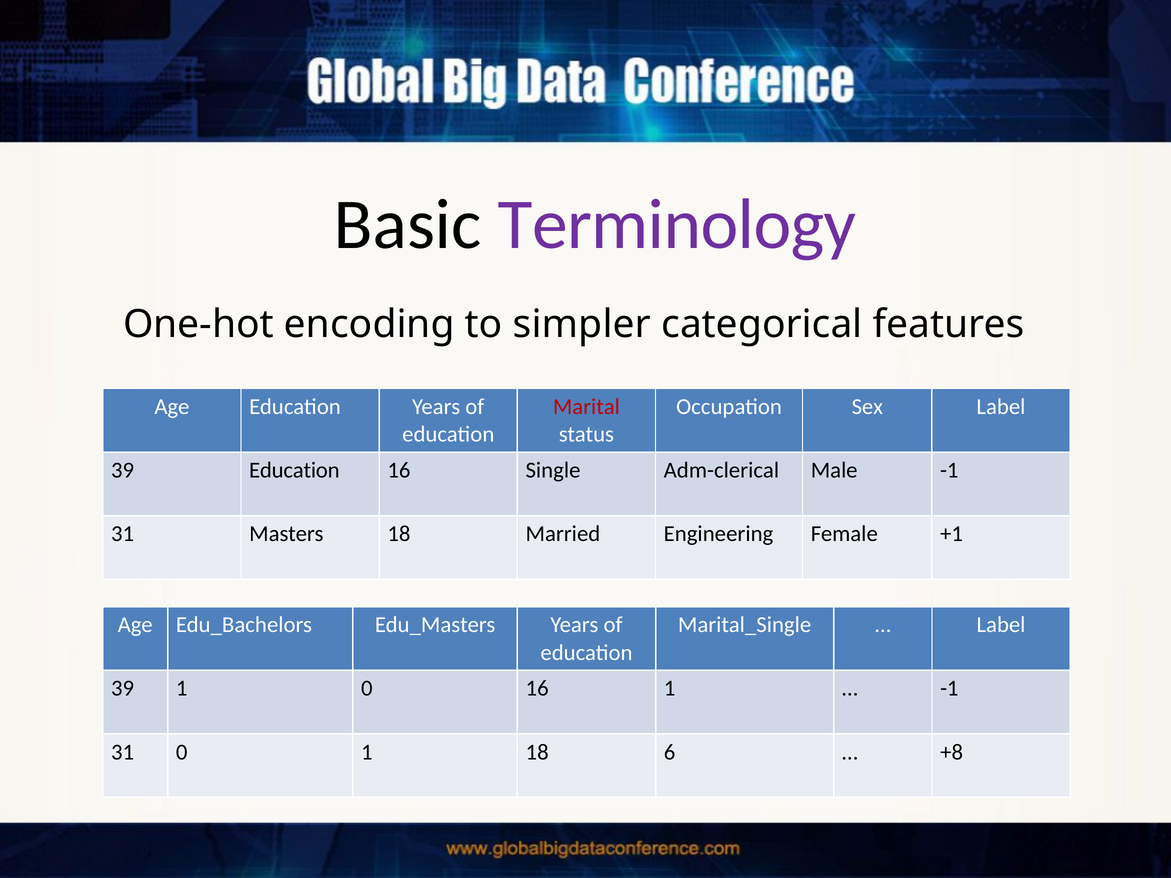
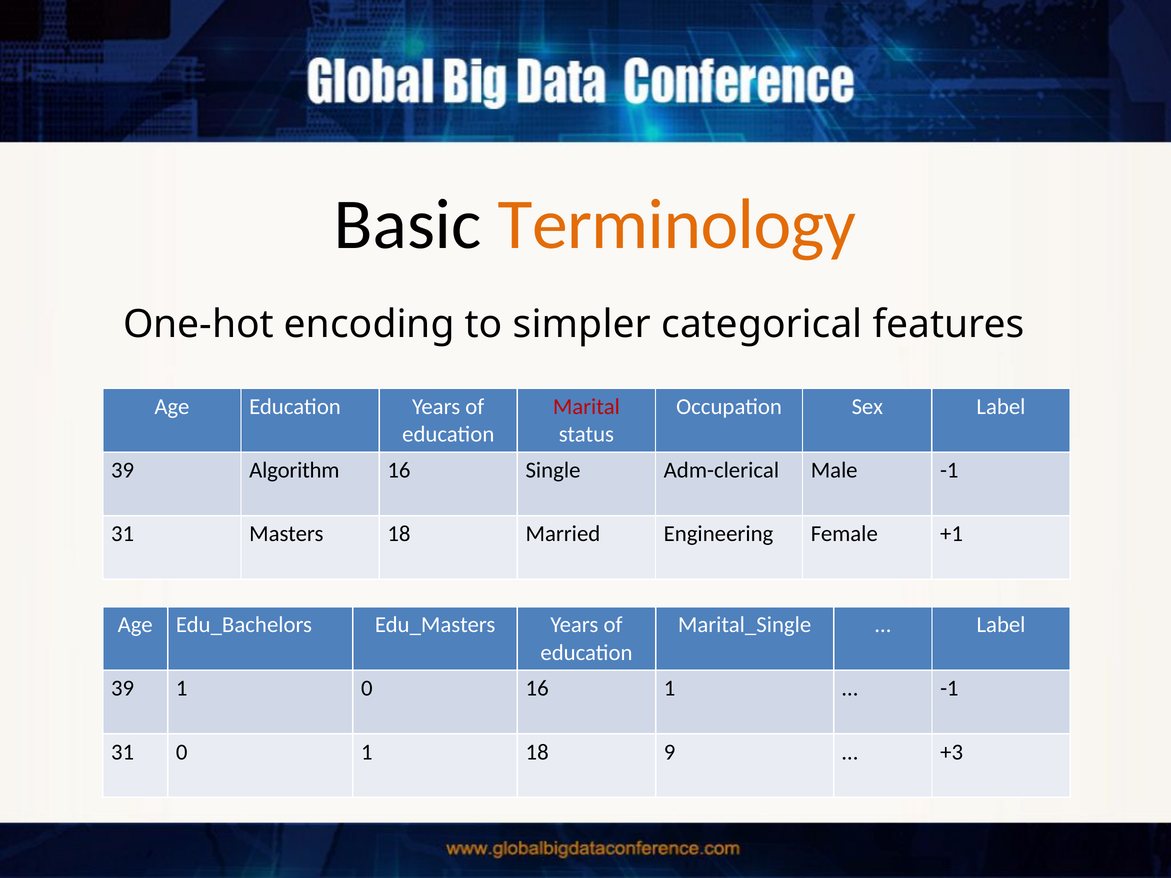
Terminology colour: purple -> orange (677, 225)
39 Education: Education -> Algorithm (294, 471)
6: 6 -> 9 (670, 752)
+8: +8 -> +3 (952, 752)
